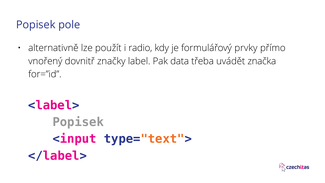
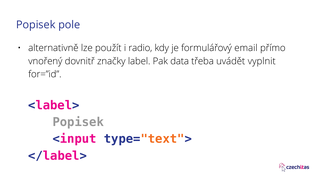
prvky: prvky -> email (246, 48)
značka: značka -> vyplnit (262, 61)
